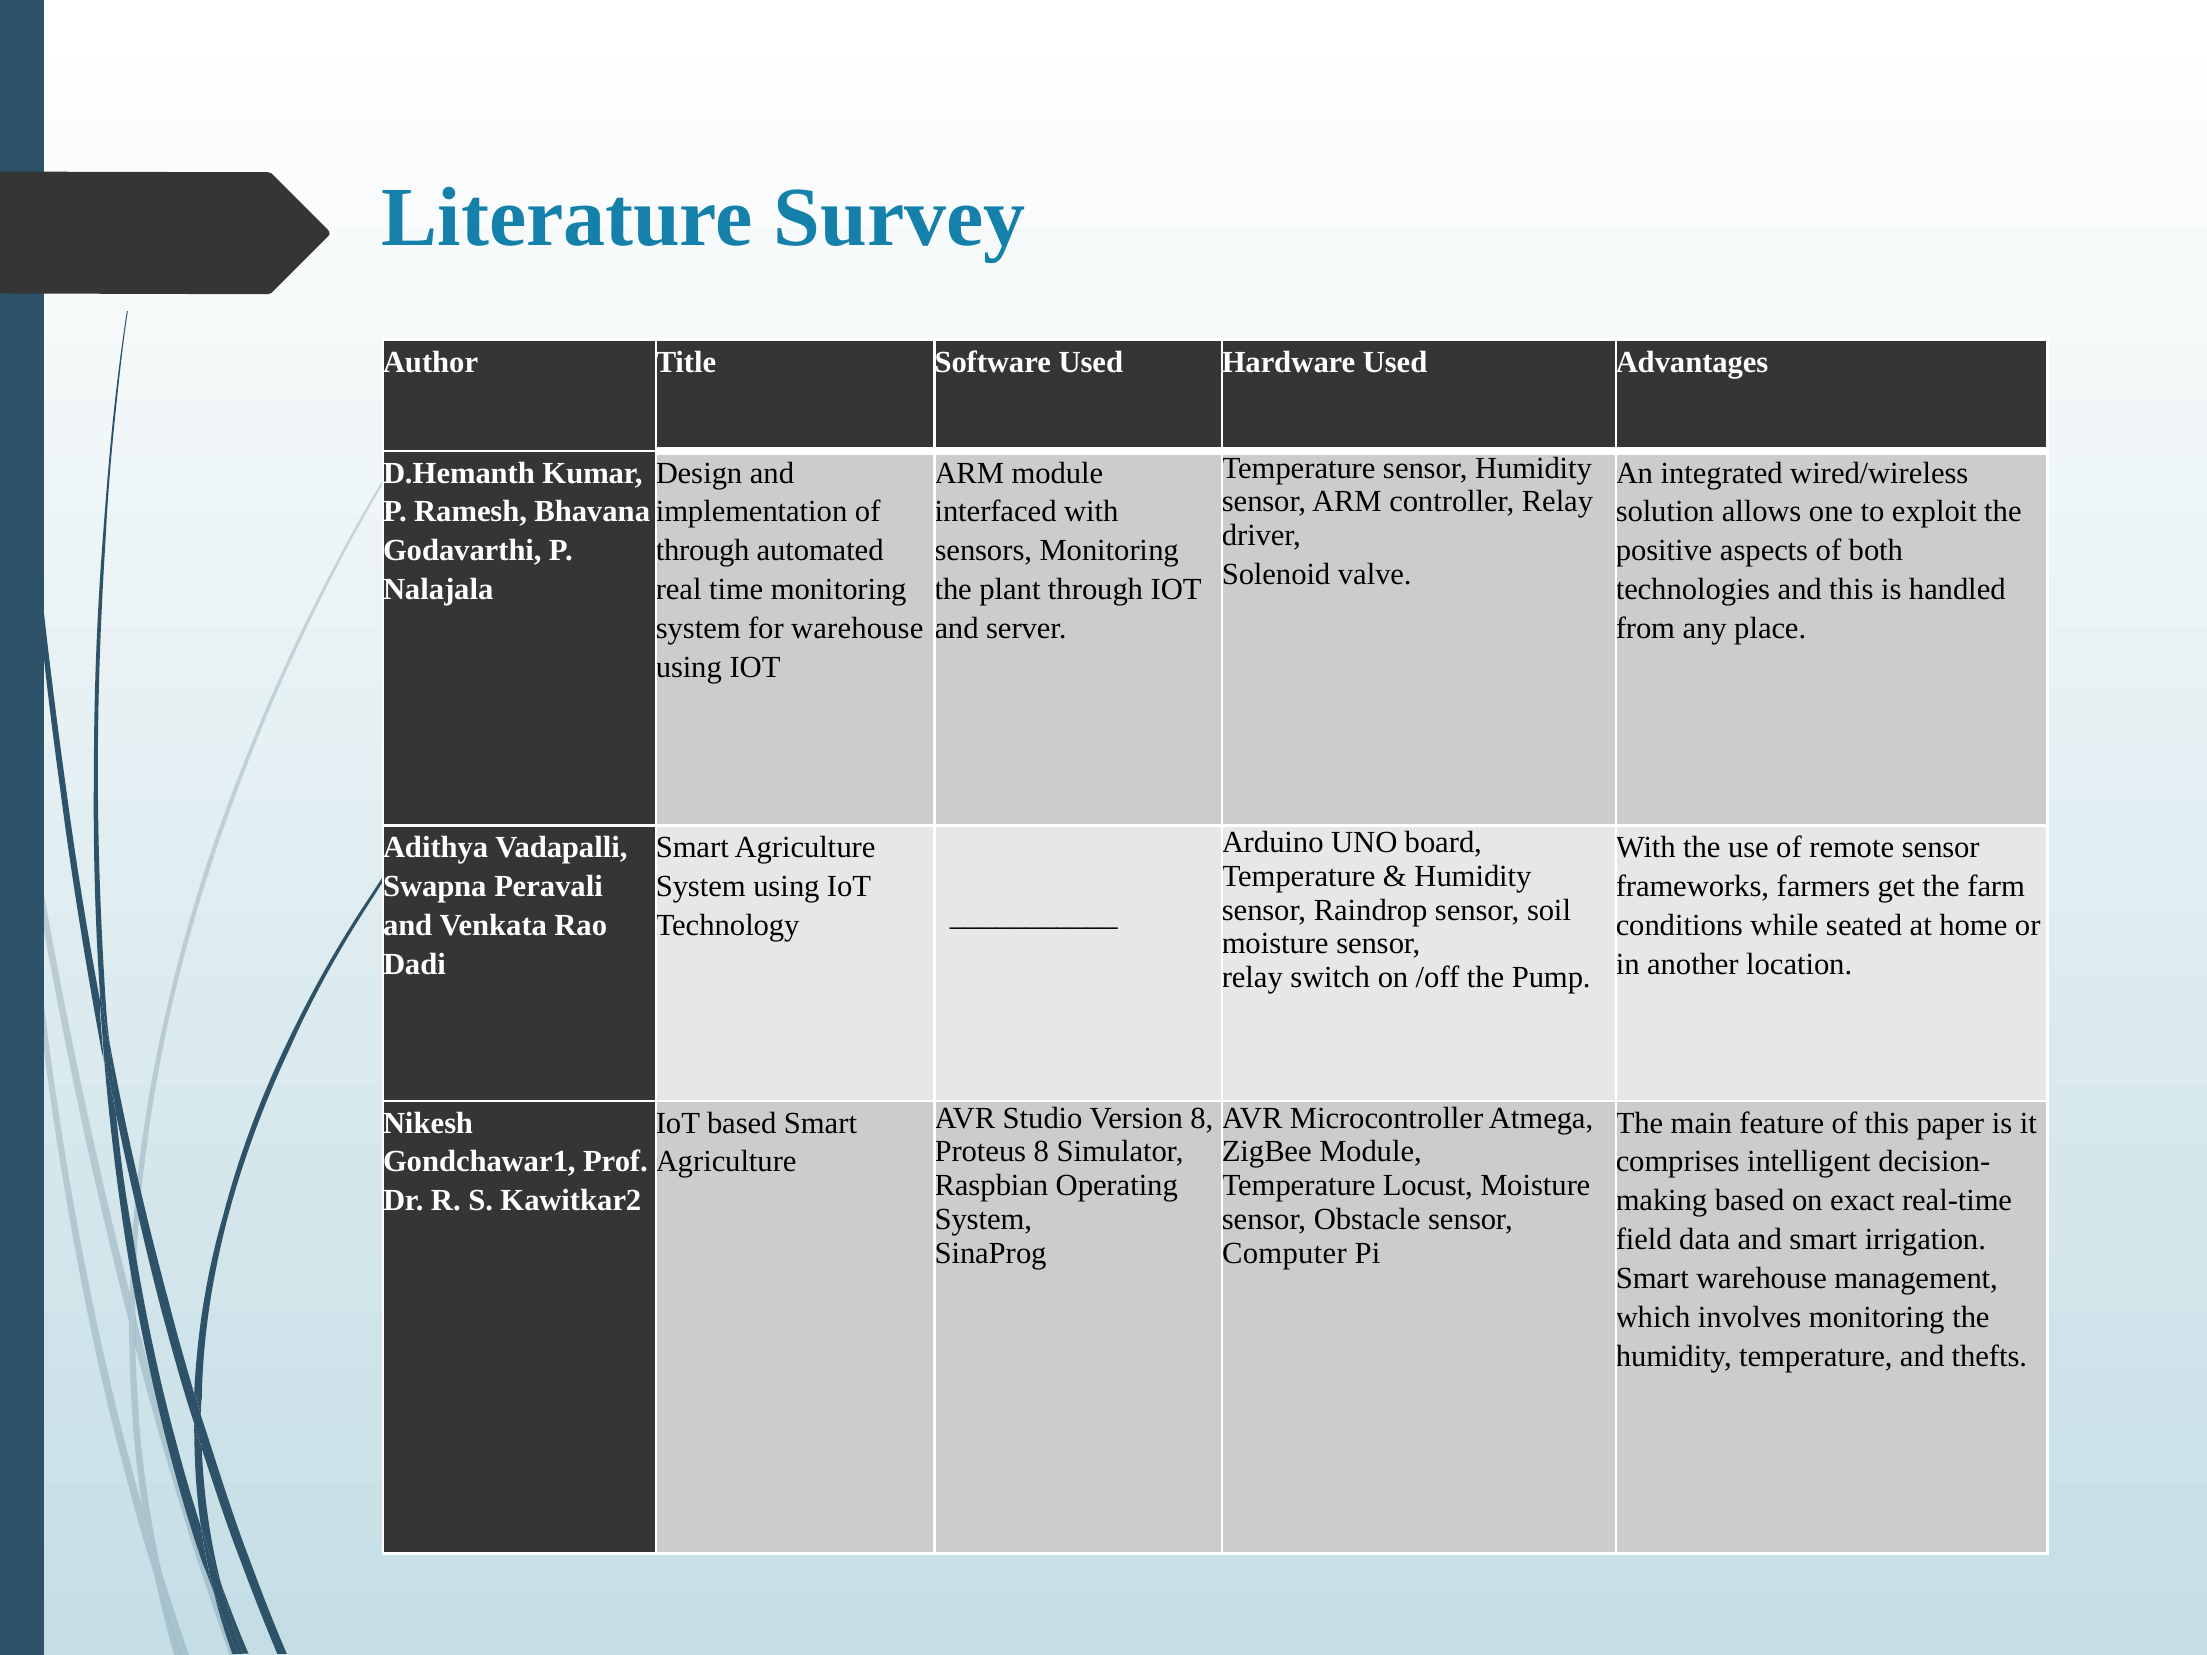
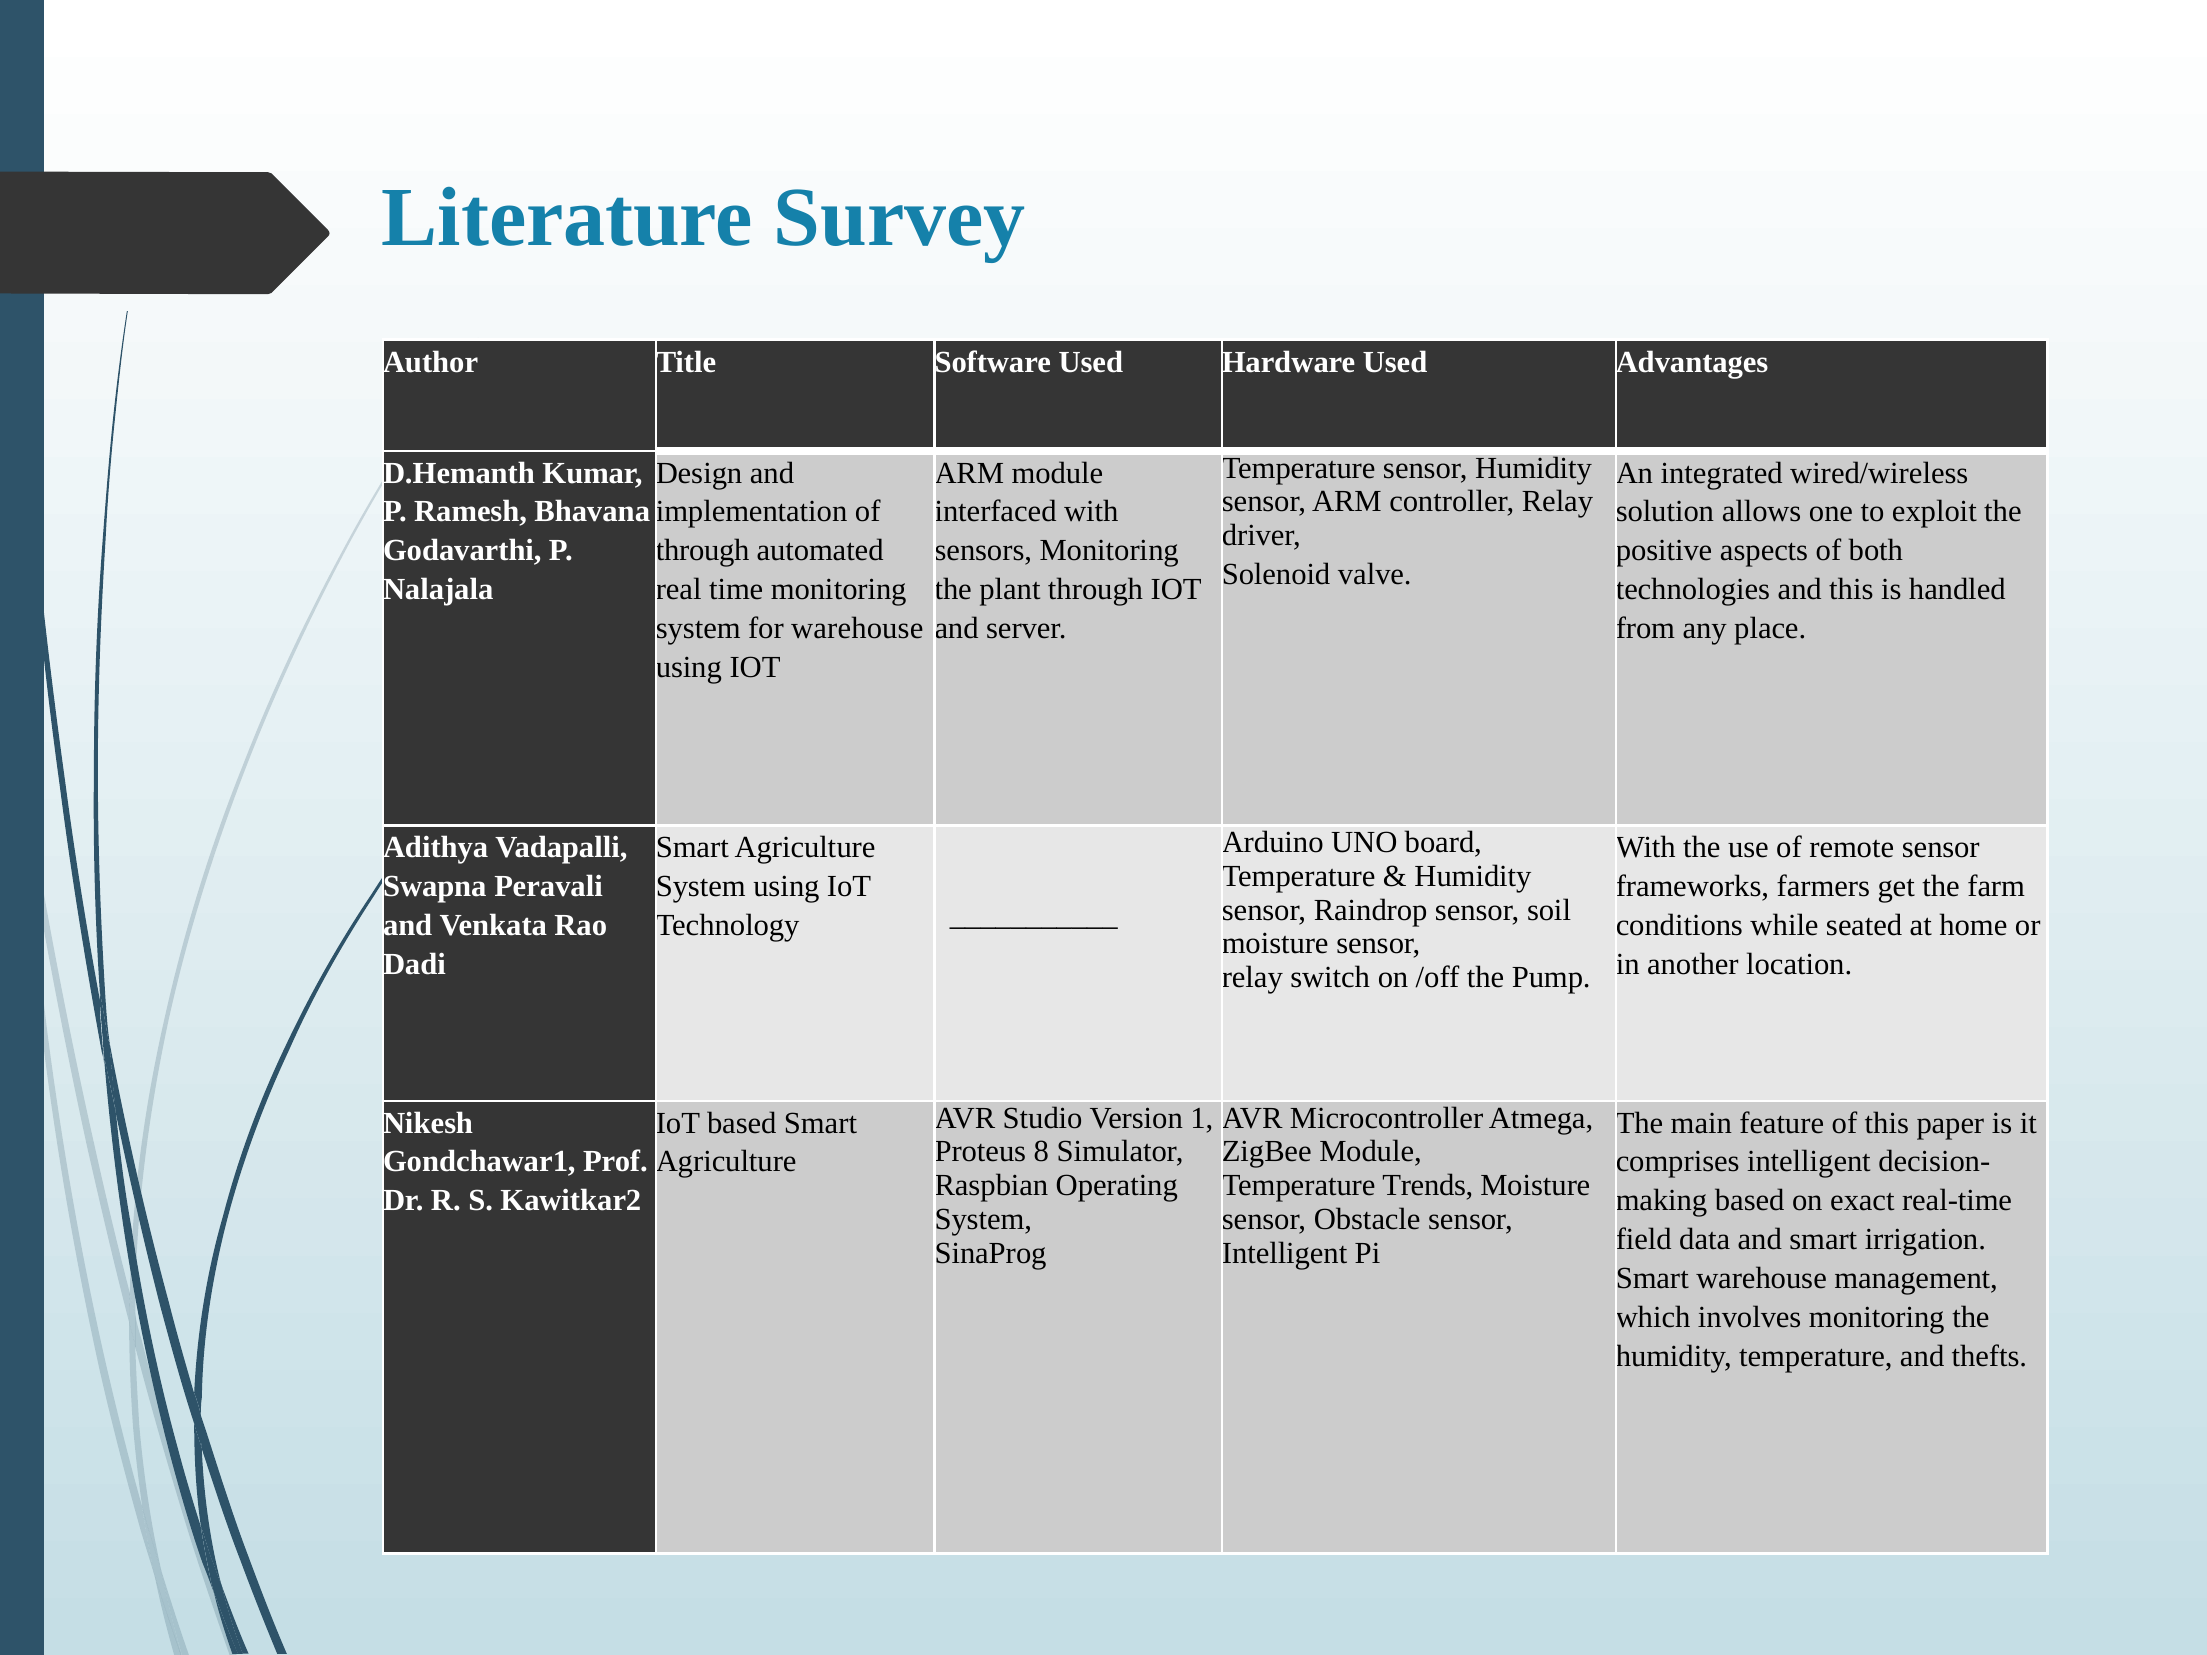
Version 8: 8 -> 1 (1202, 1118)
Locust: Locust -> Trends (1428, 1186)
Computer: Computer -> Intelligent (1285, 1253)
